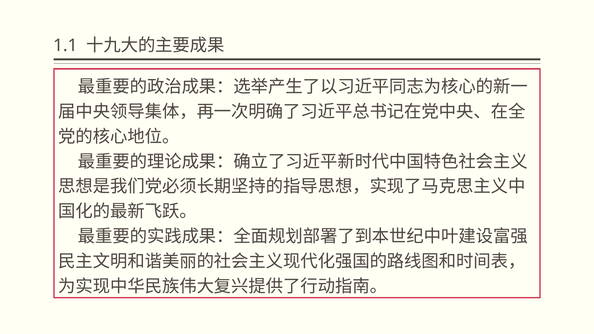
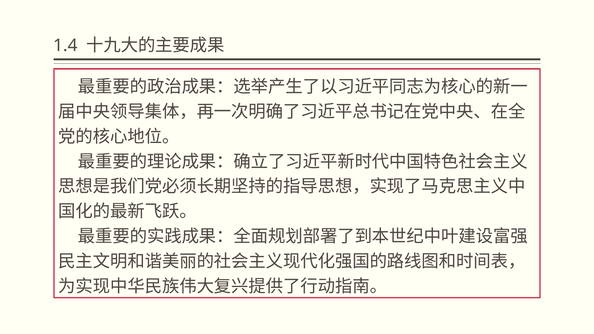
1.1: 1.1 -> 1.4 (65, 45)
